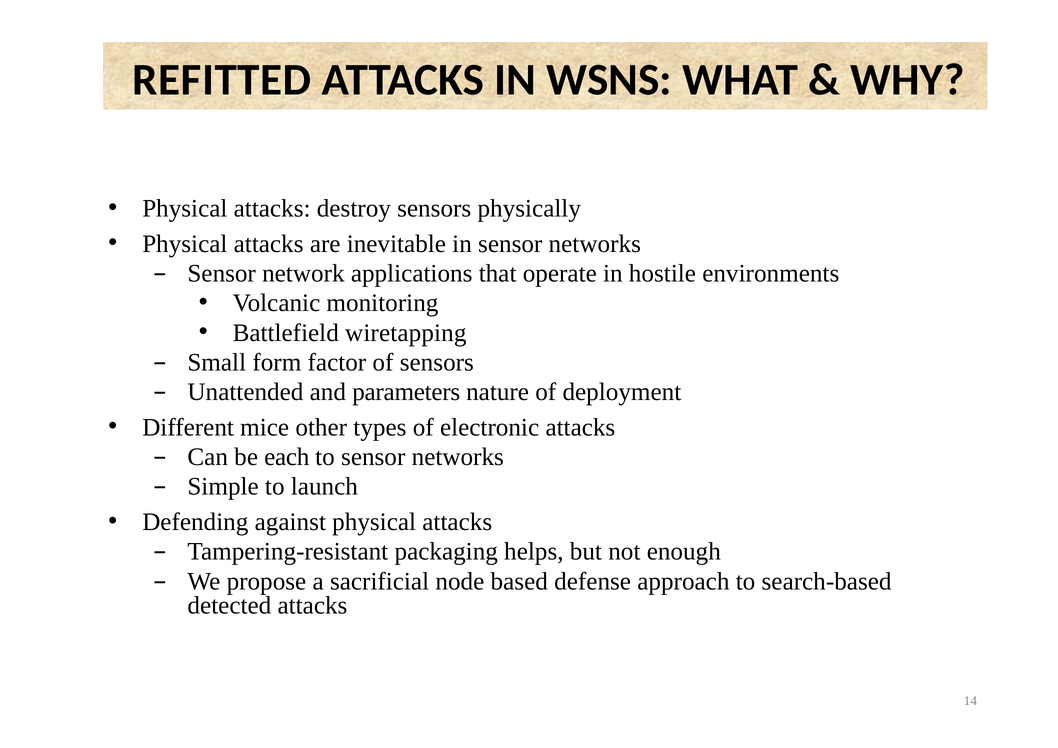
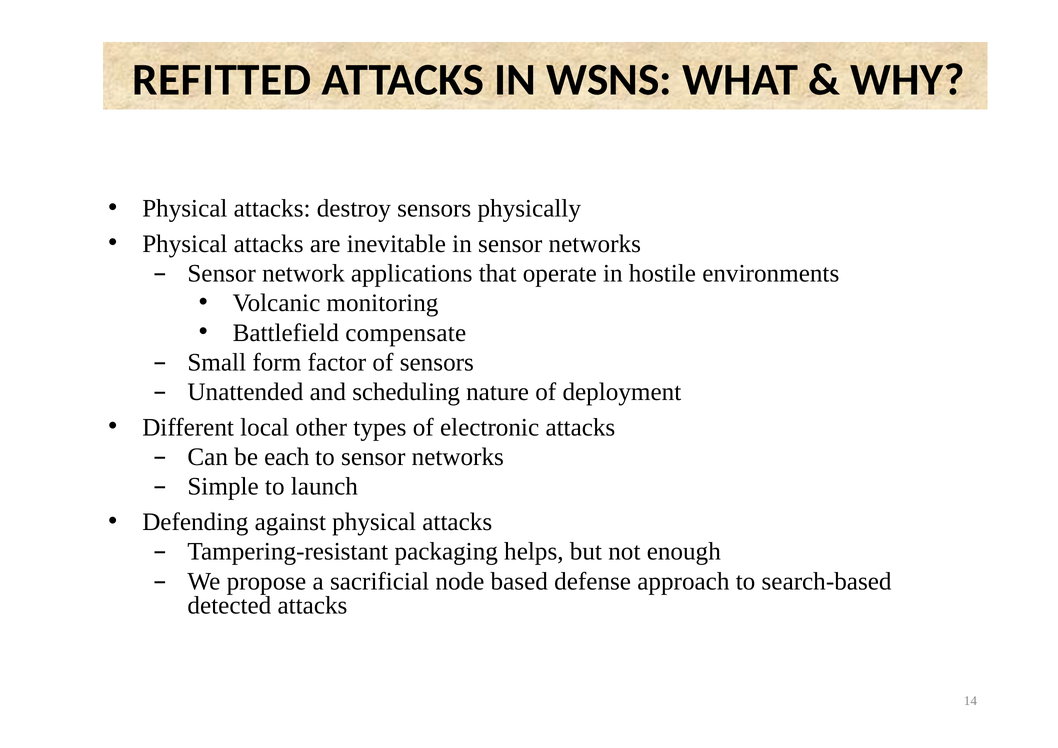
wiretapping: wiretapping -> compensate (406, 333)
parameters: parameters -> scheduling (406, 392)
mice: mice -> local (265, 427)
